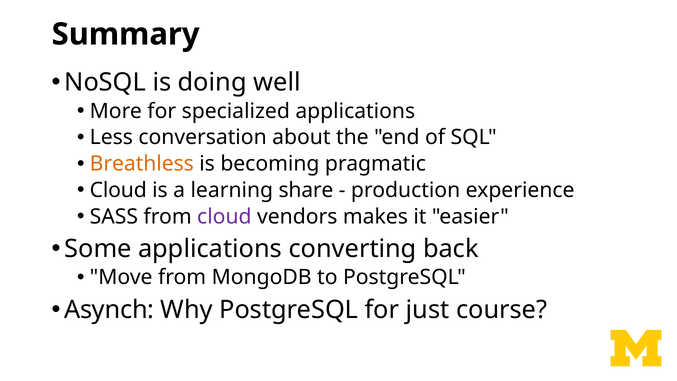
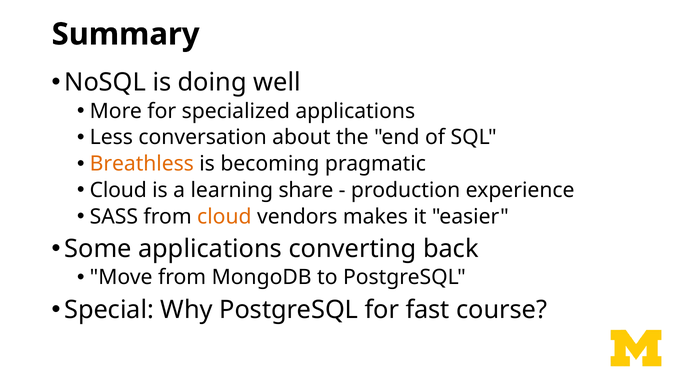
cloud colour: purple -> orange (224, 216)
Asynch: Asynch -> Special (109, 309)
just: just -> fast (428, 309)
